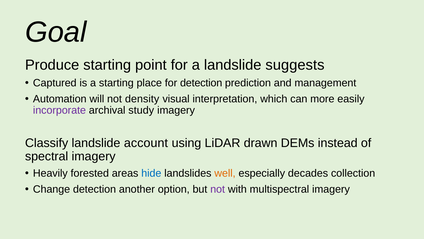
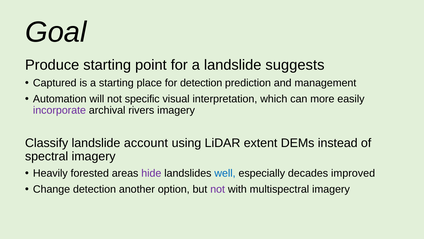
density: density -> specific (142, 99)
study: study -> rivers (141, 110)
drawn: drawn -> extent (261, 143)
hide colour: blue -> purple (151, 173)
well colour: orange -> blue (225, 173)
collection: collection -> improved (353, 173)
